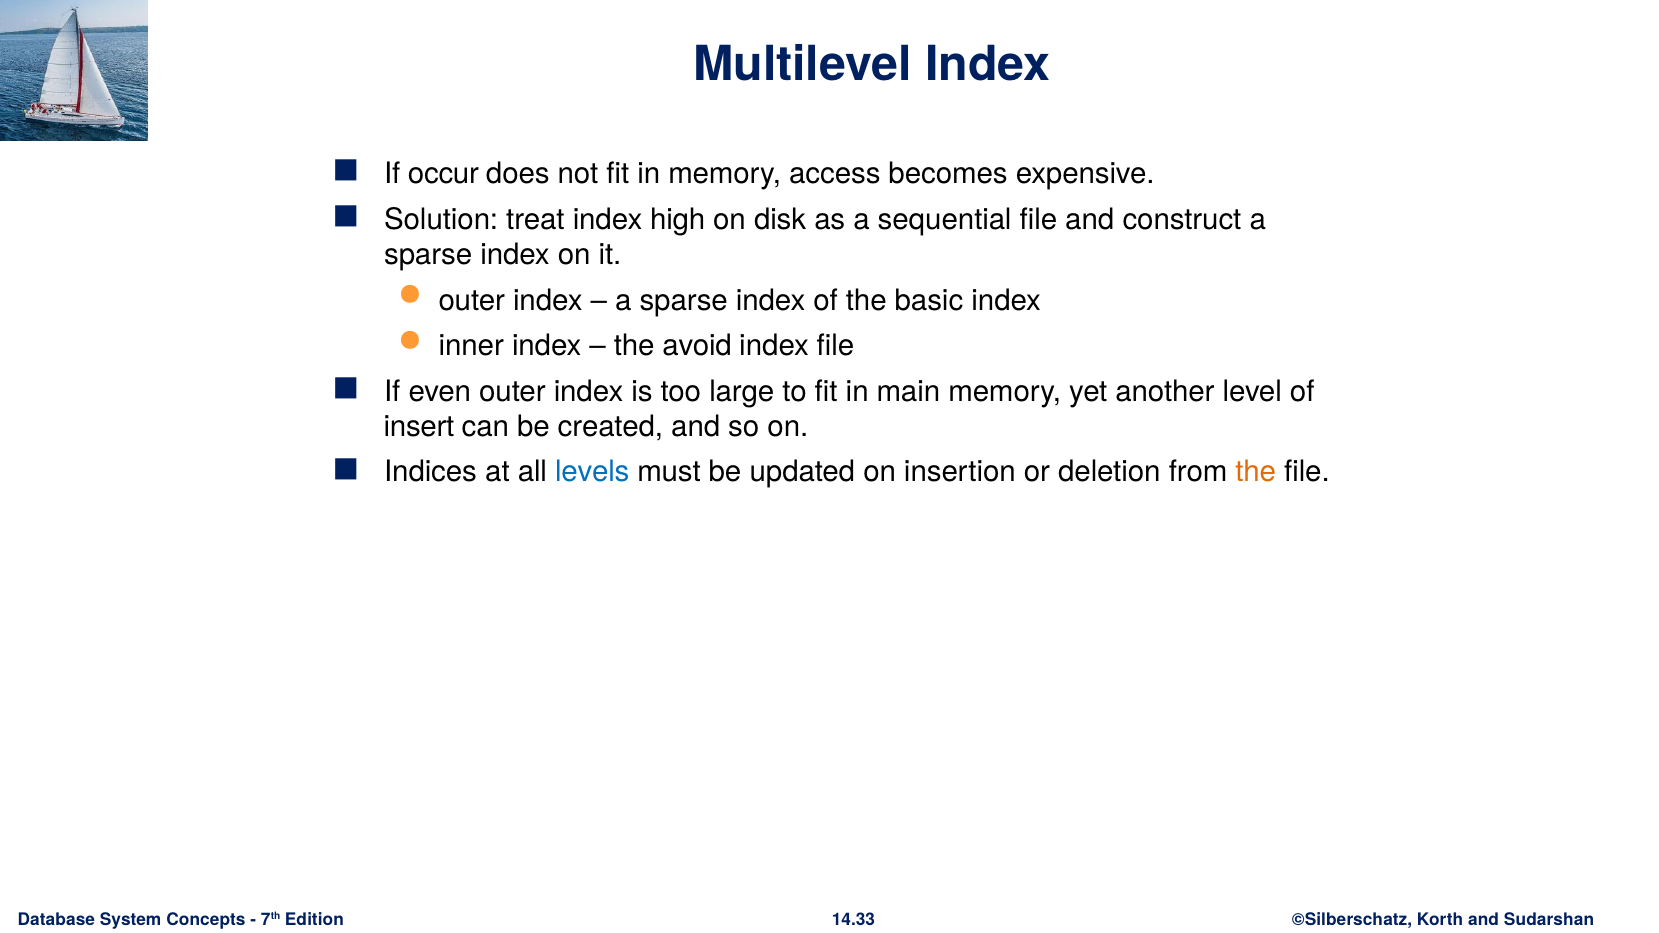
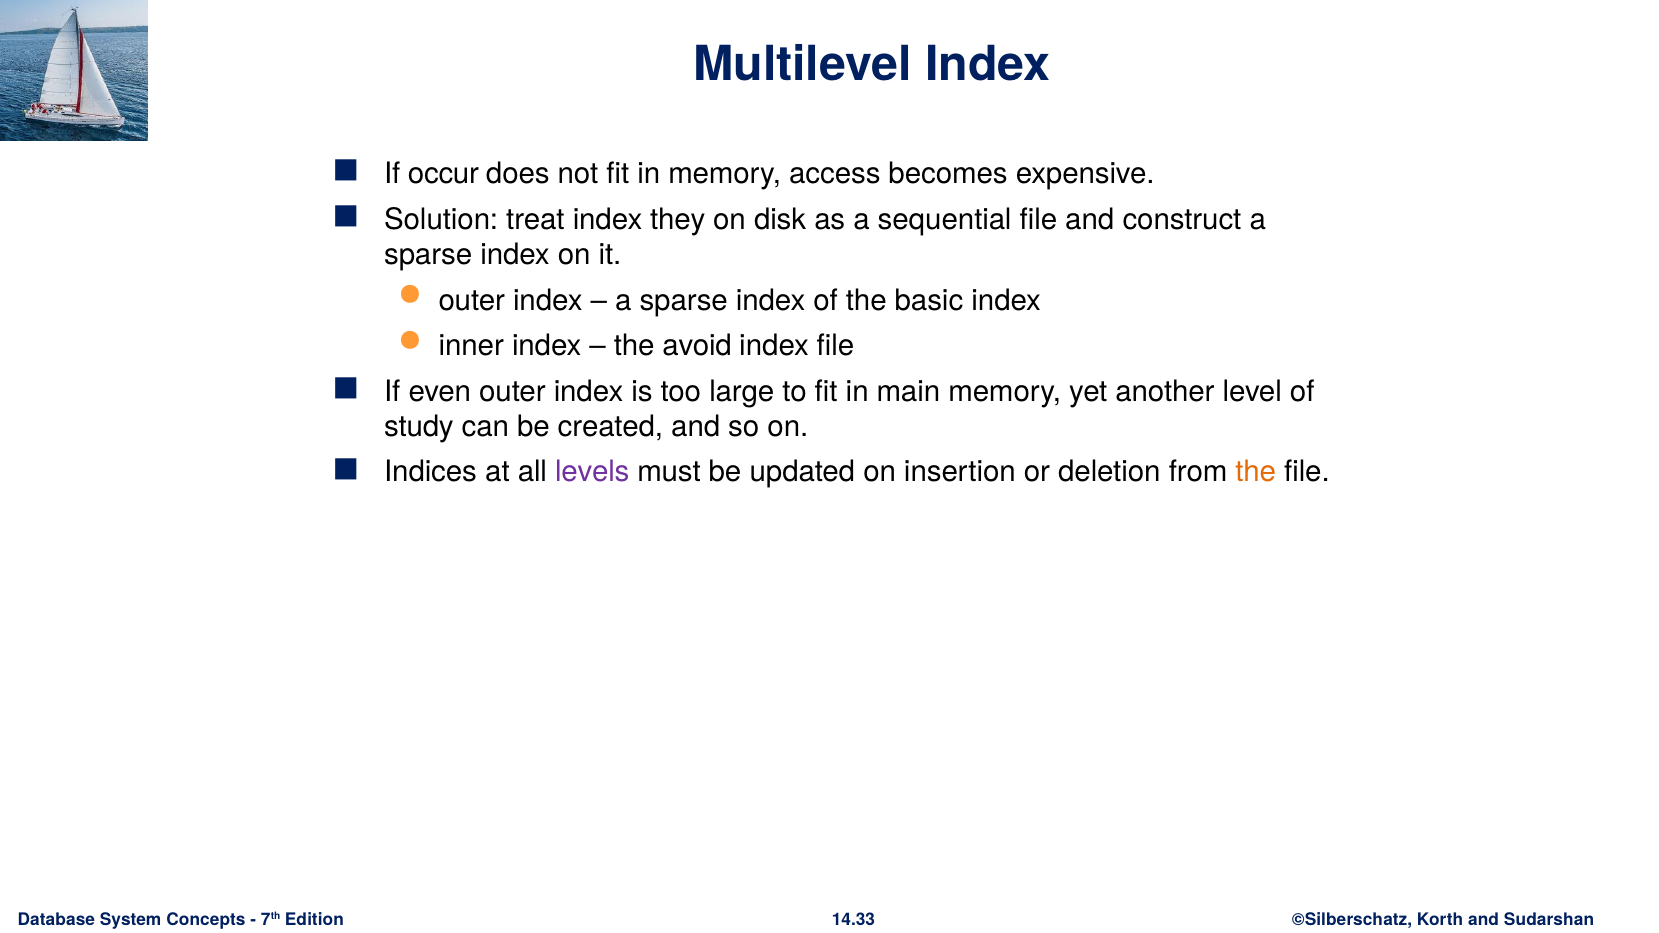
high: high -> they (678, 220)
insert: insert -> study (419, 427)
levels colour: blue -> purple (592, 472)
